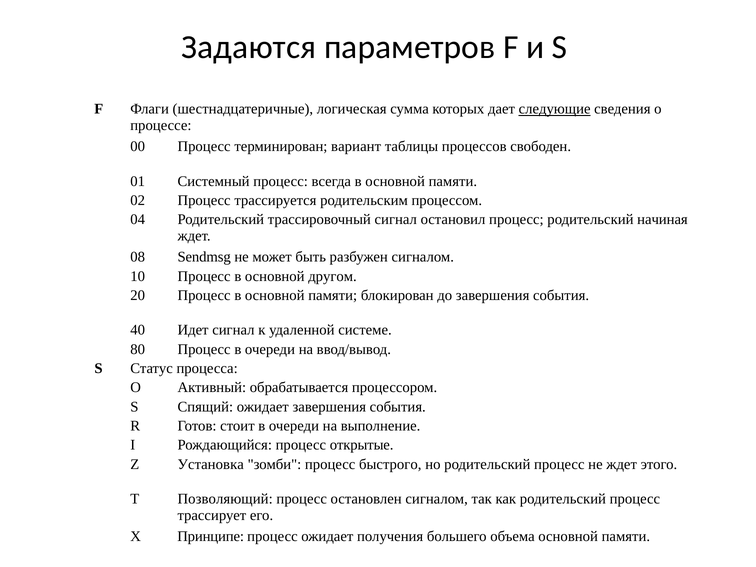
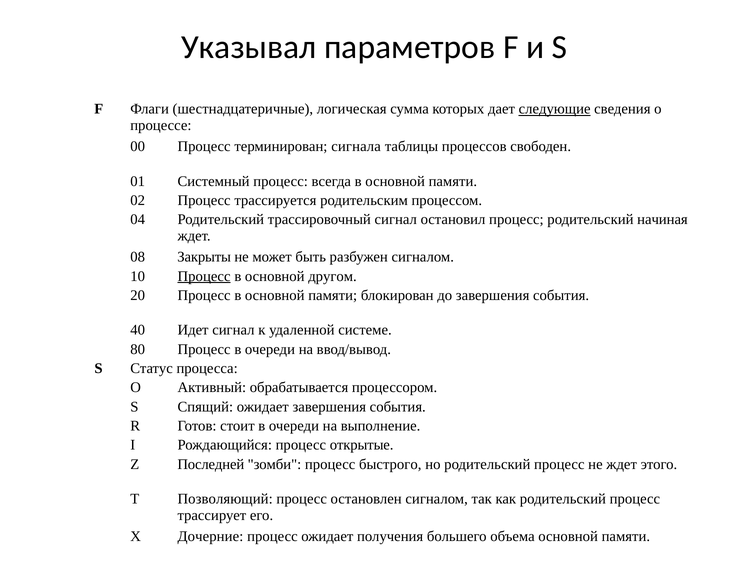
Задаются: Задаются -> Указывал (249, 47)
вариант: вариант -> сигнала (356, 147)
Sendmsg: Sendmsg -> Закрыты (204, 257)
Процесс underline: none -> present (204, 276)
Установка: Установка -> Последней (211, 464)
Принципе: Принципе -> Дочерние (210, 536)
